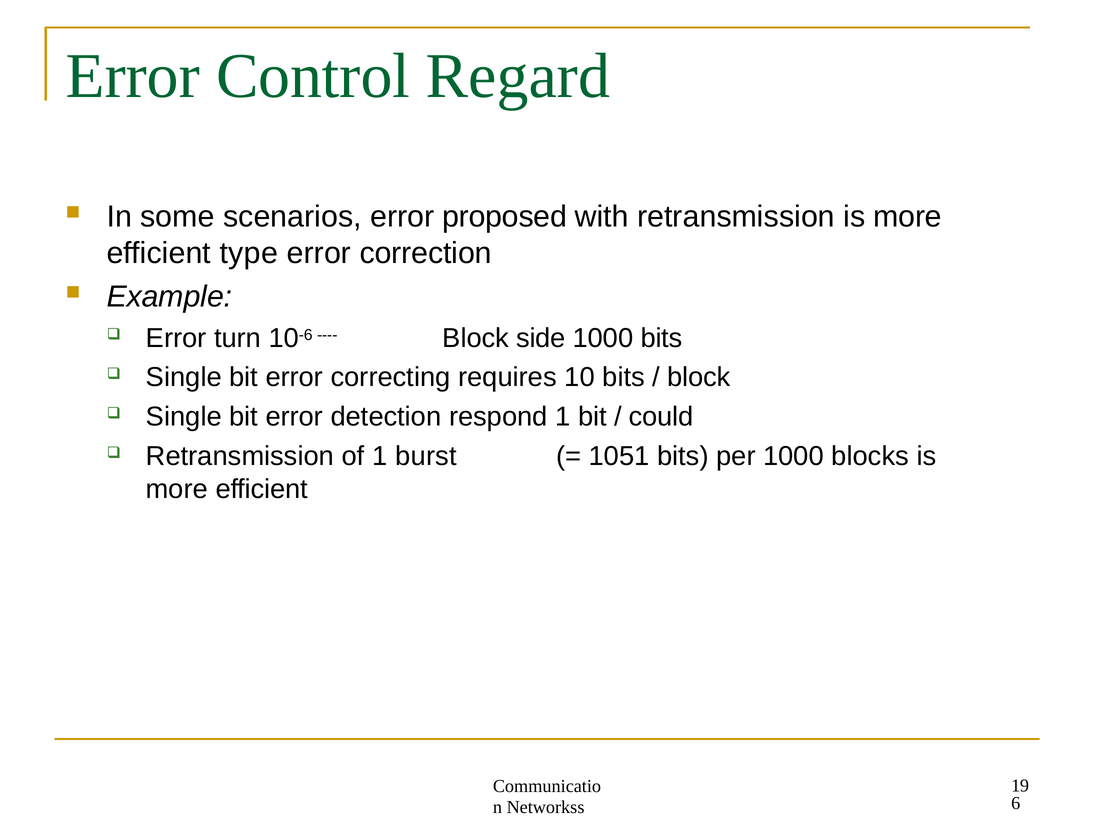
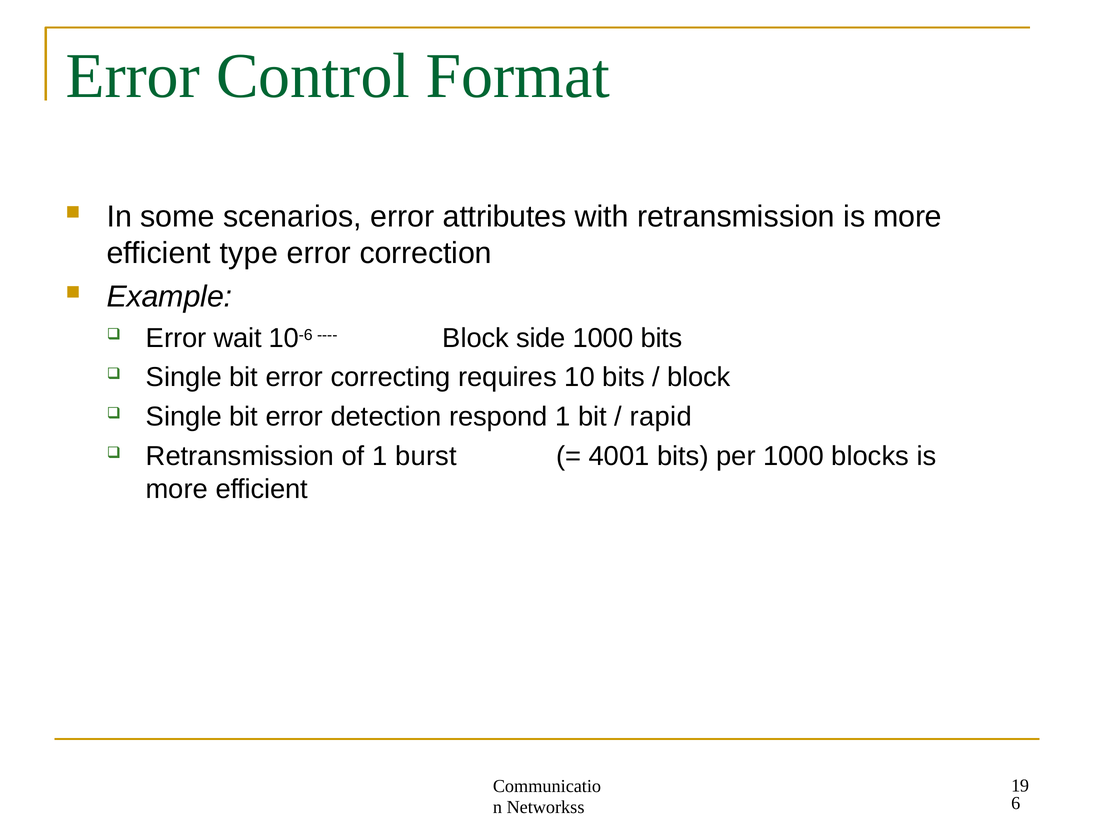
Regard: Regard -> Format (518, 76)
proposed: proposed -> attributes (505, 217)
turn: turn -> wait (238, 338)
could: could -> rapid (661, 417)
1051: 1051 -> 4001 (619, 456)
